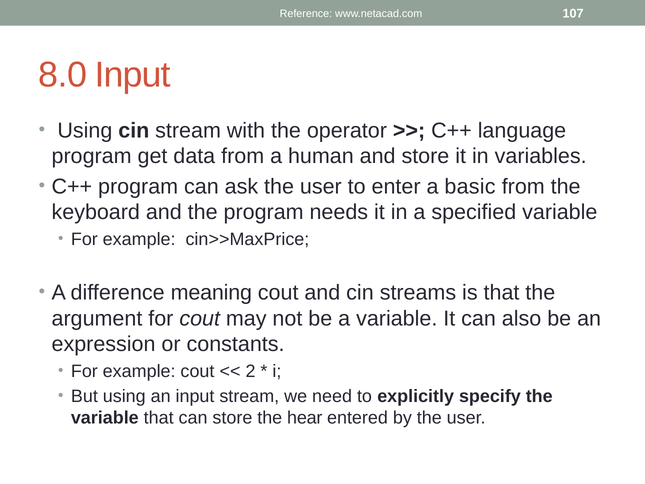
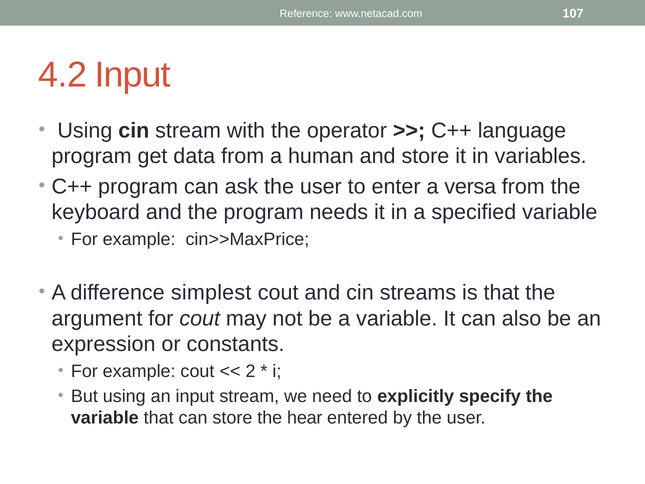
8.0: 8.0 -> 4.2 (63, 75)
basic: basic -> versa (470, 186)
meaning: meaning -> simplest (211, 292)
